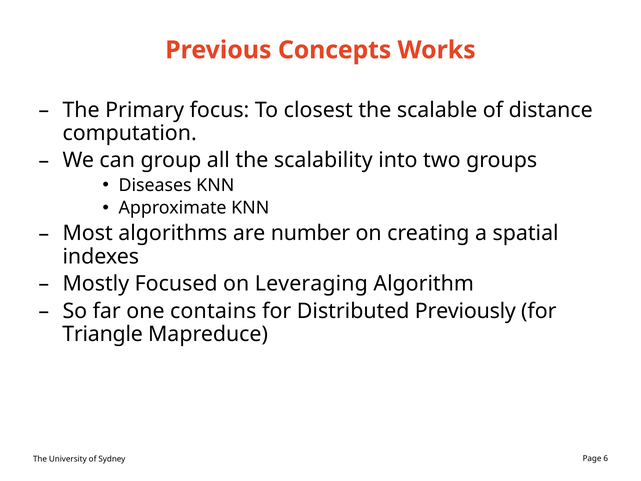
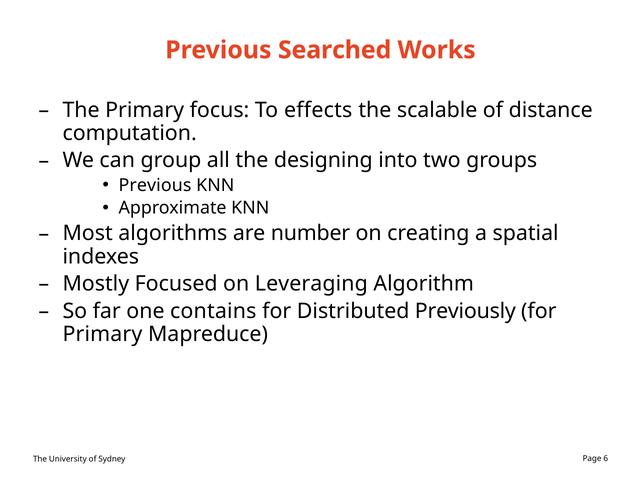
Concepts: Concepts -> Searched (335, 50)
closest: closest -> effects (318, 110)
scalability: scalability -> designing (323, 160)
Diseases: Diseases -> Previous (155, 185)
Triangle: Triangle -> Primary (102, 334)
